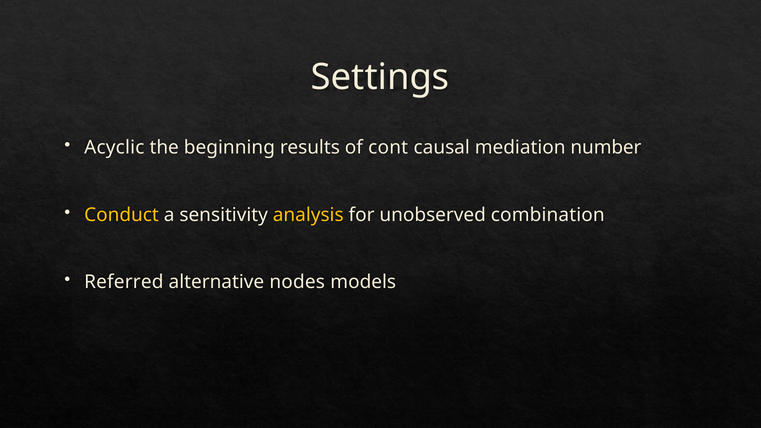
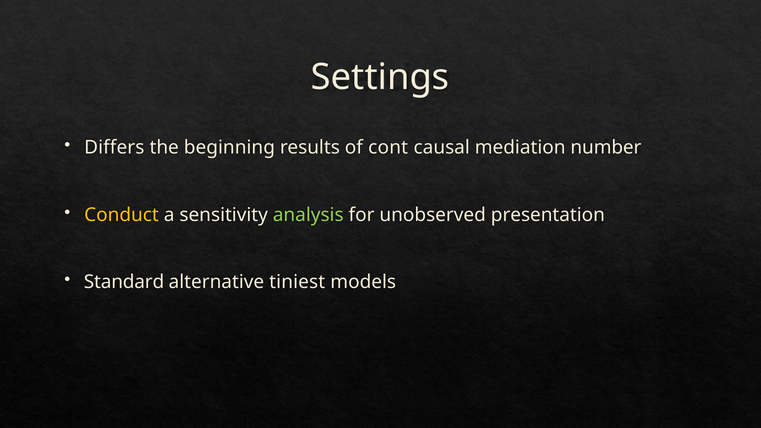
Acyclic: Acyclic -> Differs (114, 147)
analysis colour: yellow -> light green (308, 215)
combination: combination -> presentation (548, 215)
Referred: Referred -> Standard (124, 282)
nodes: nodes -> tiniest (297, 282)
